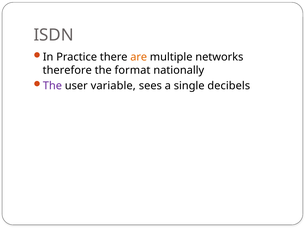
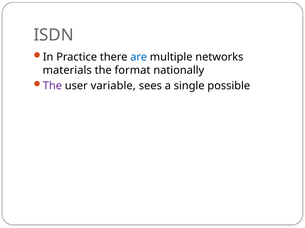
are colour: orange -> blue (139, 57)
therefore: therefore -> materials (67, 70)
decibels: decibels -> possible (229, 86)
